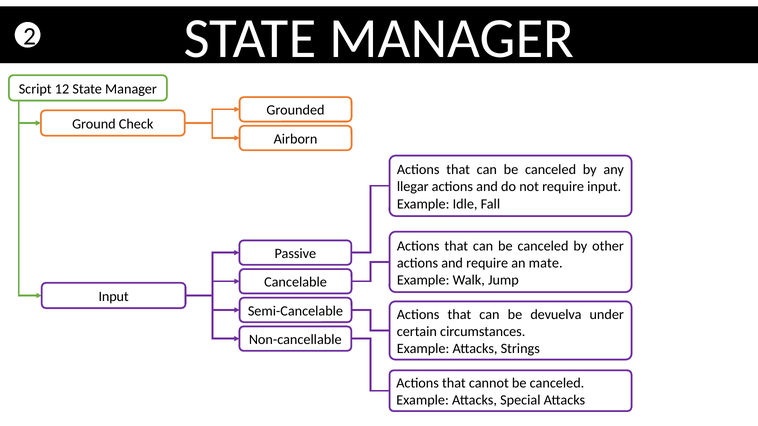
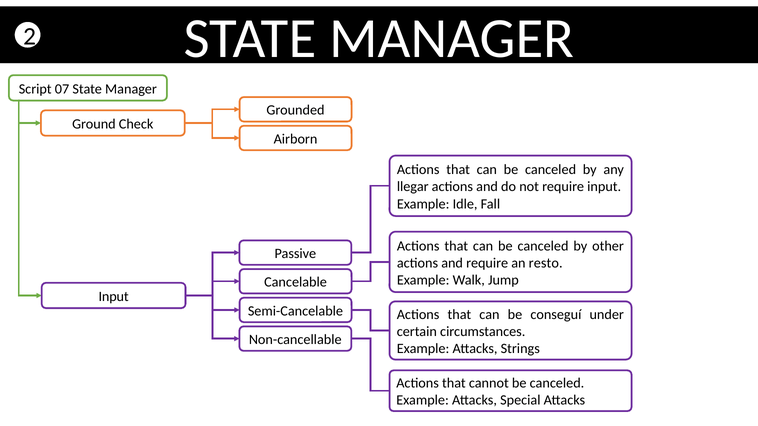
12: 12 -> 07 (62, 89)
mate: mate -> resto (546, 263)
devuelva: devuelva -> conseguí (556, 315)
